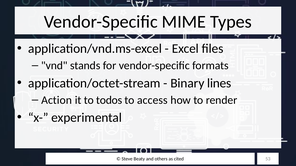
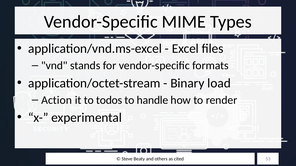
lines: lines -> load (219, 83)
access: access -> handle (153, 100)
